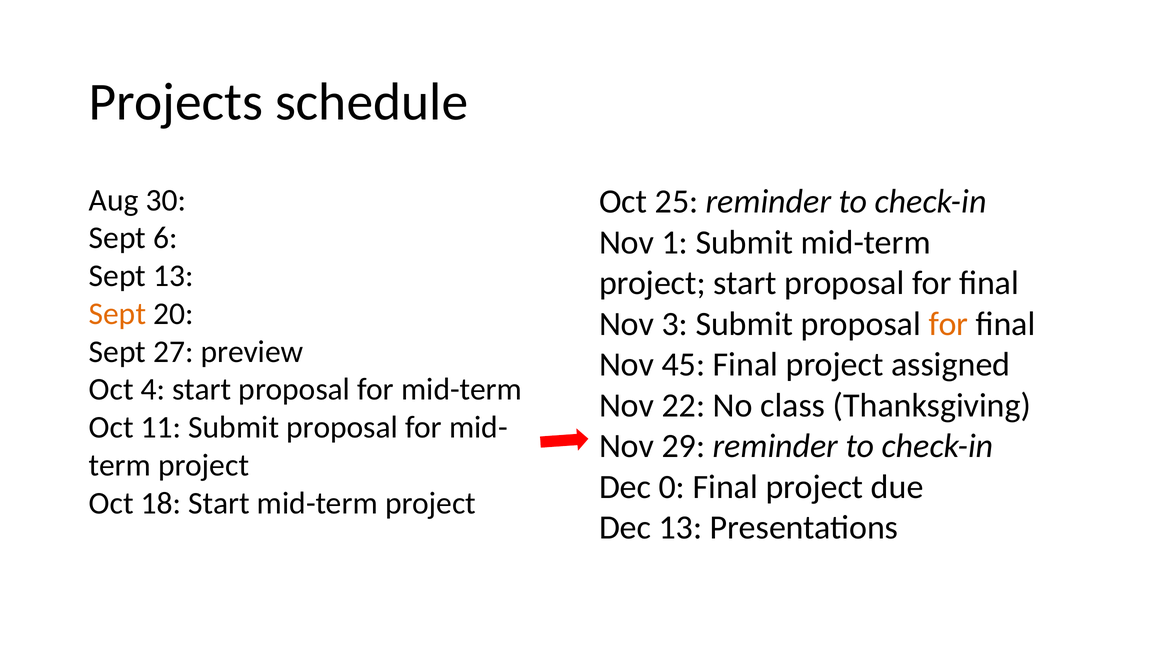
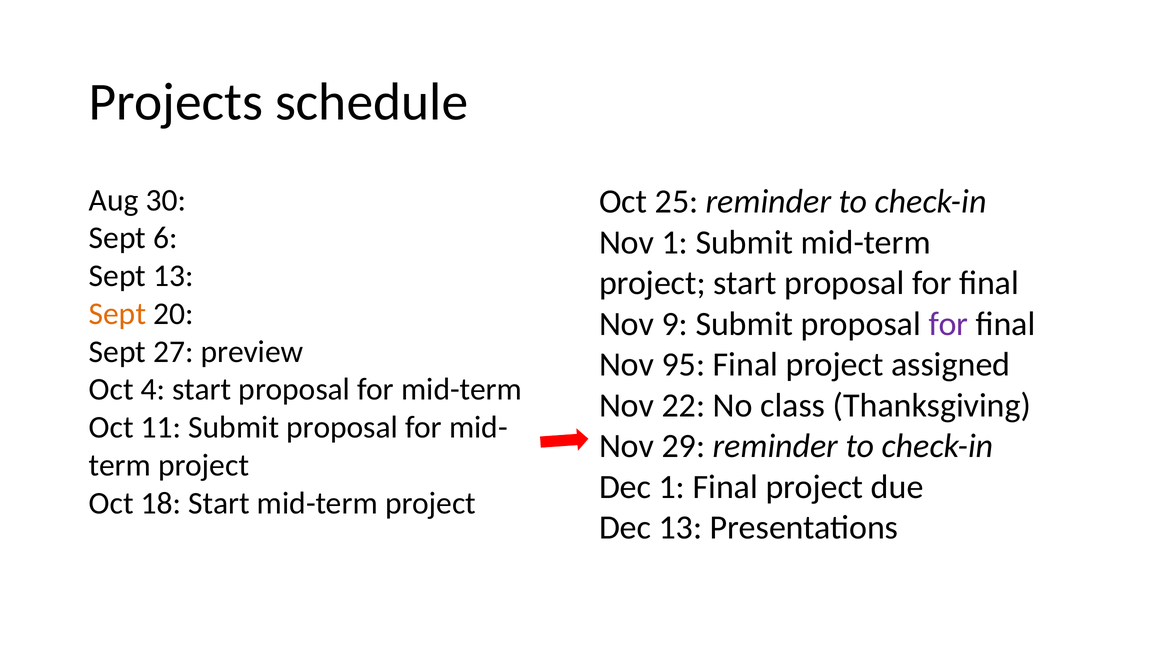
3: 3 -> 9 (675, 324)
for colour: orange -> purple (948, 324)
45: 45 -> 95 (683, 365)
Dec 0: 0 -> 1 (672, 487)
